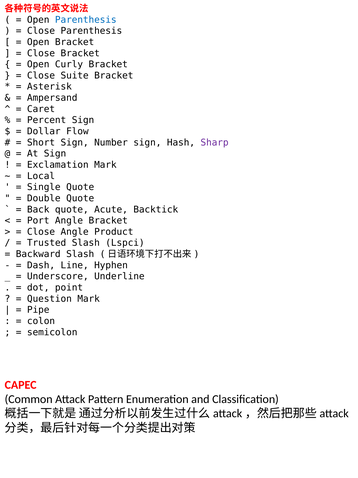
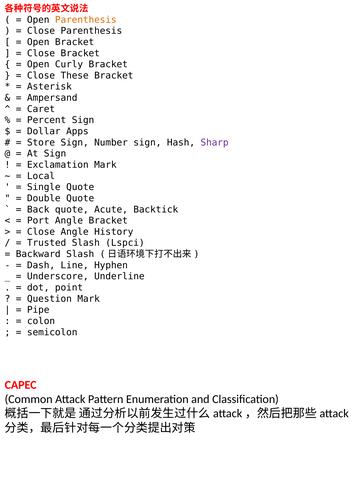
Parenthesis colour: blue -> orange (86, 20)
Suite: Suite -> These (75, 75)
Flow: Flow -> Apps (77, 131)
Short: Short -> Store (41, 142)
Product: Product -> History (114, 231)
